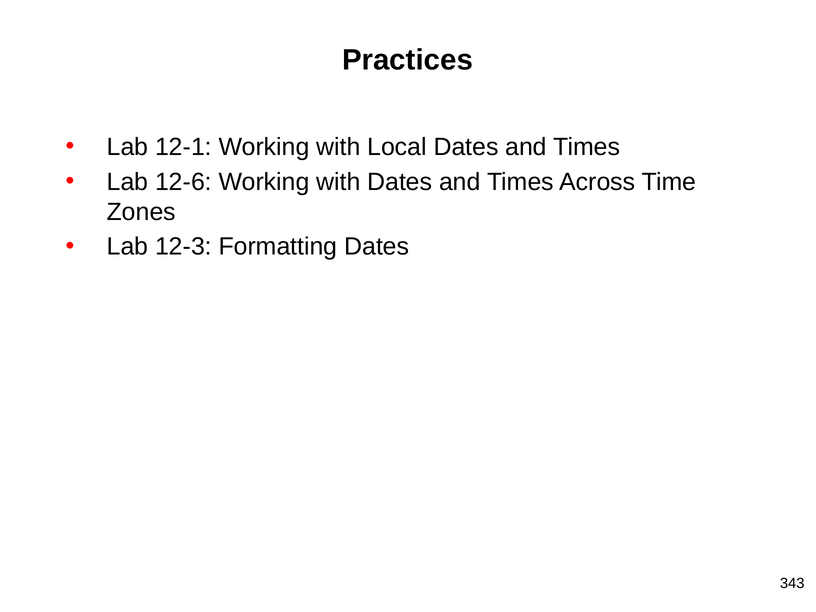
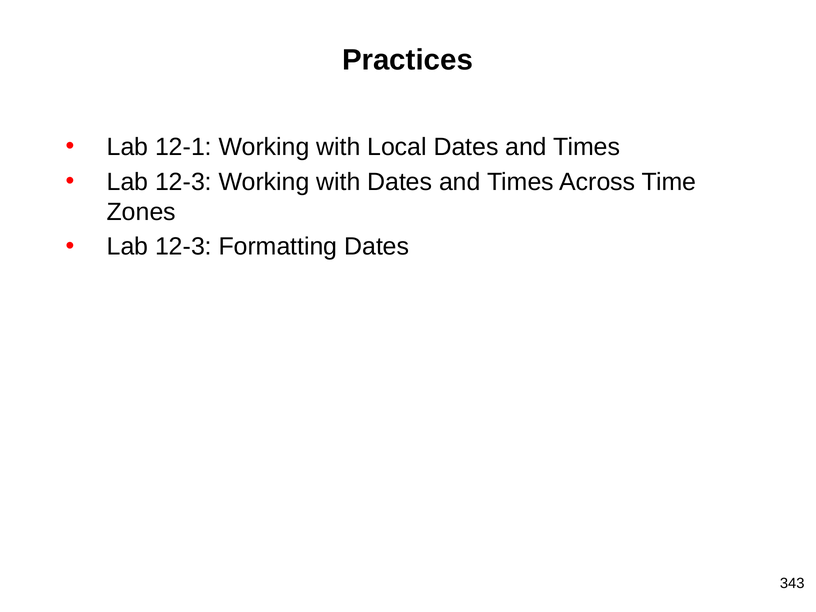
12-6: 12-6 -> 12-3 (183, 182)
